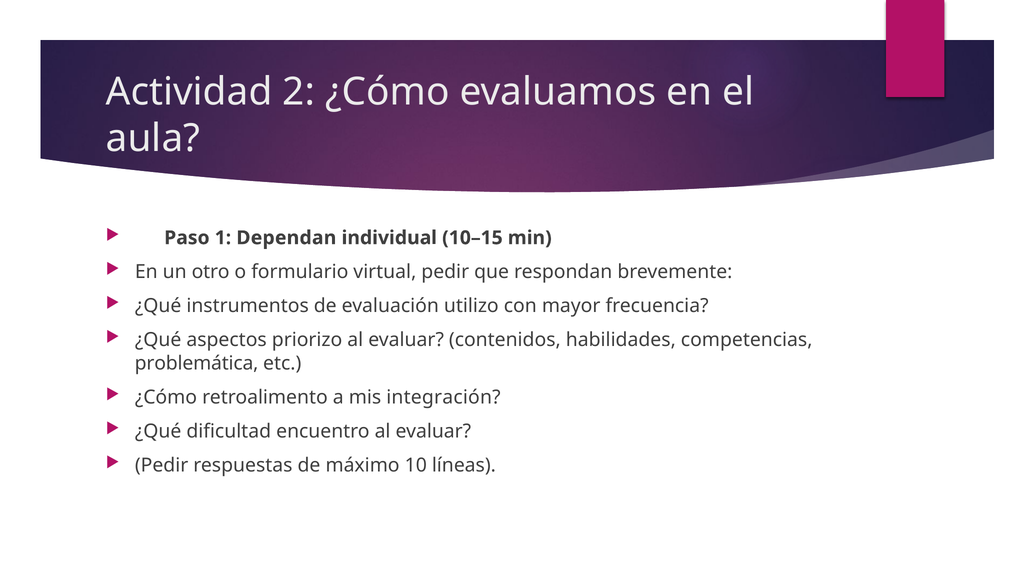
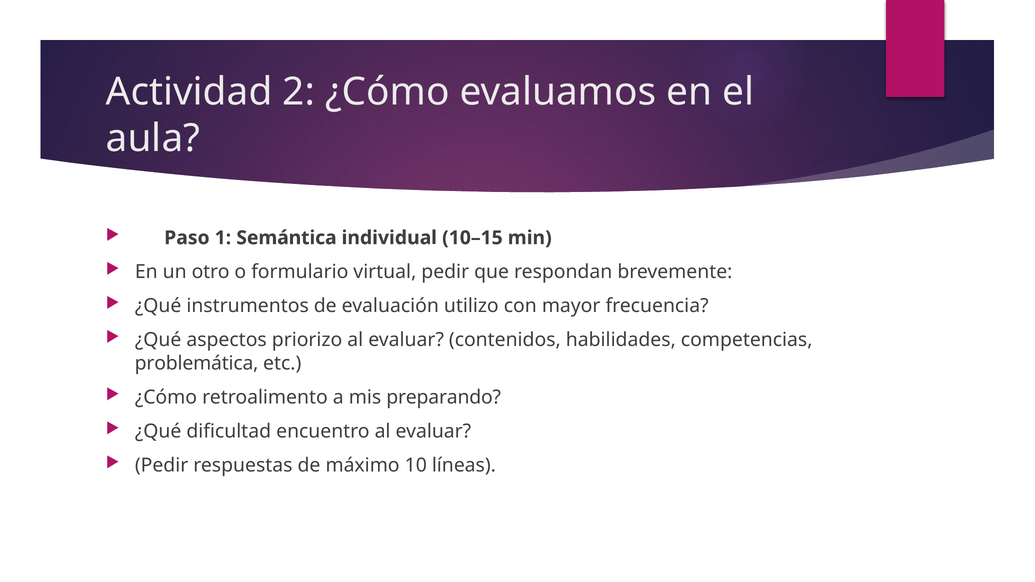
Dependan: Dependan -> Semántica (286, 238)
integración: integración -> preparando (444, 397)
